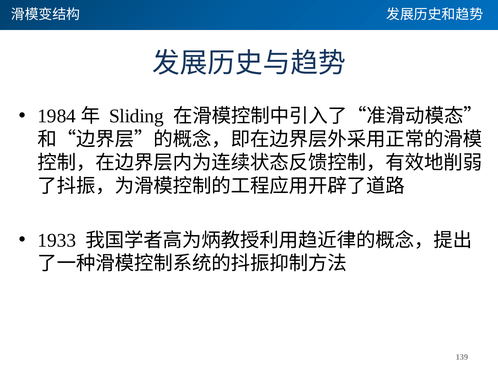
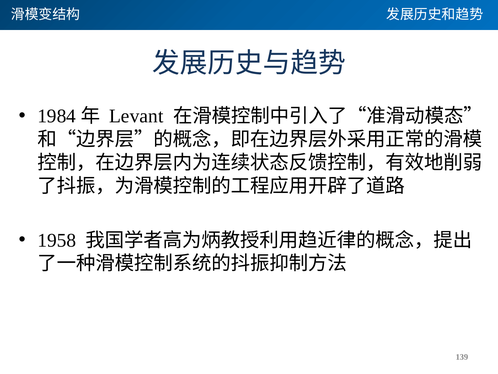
Sliding: Sliding -> Levant (136, 116)
1933: 1933 -> 1958 (57, 240)
